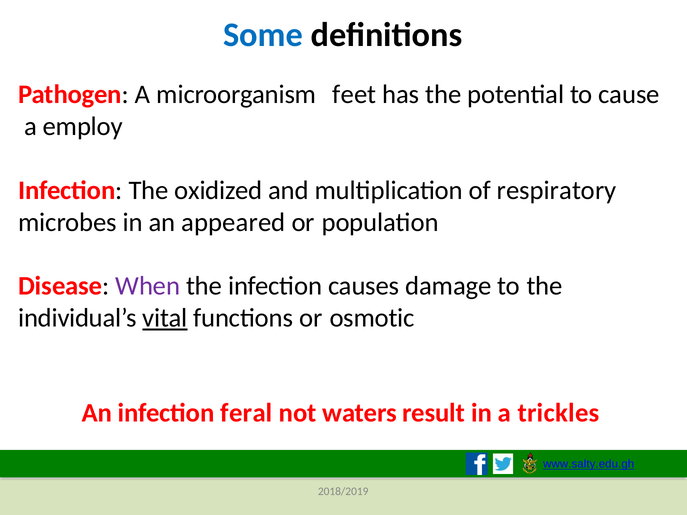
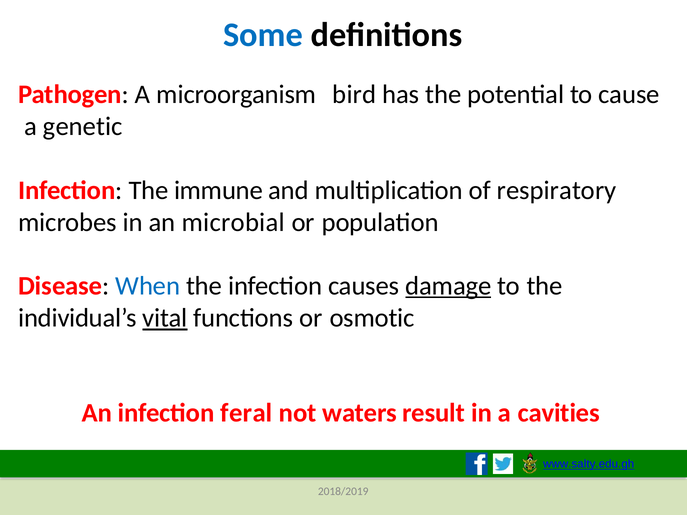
feet: feet -> bird (354, 95)
employ: employ -> genetic (83, 127)
oxidized: oxidized -> immune (218, 190)
appeared: appeared -> microbial (233, 222)
When colour: purple -> blue (148, 286)
damage underline: none -> present (448, 286)
trickles: trickles -> cavities (559, 413)
